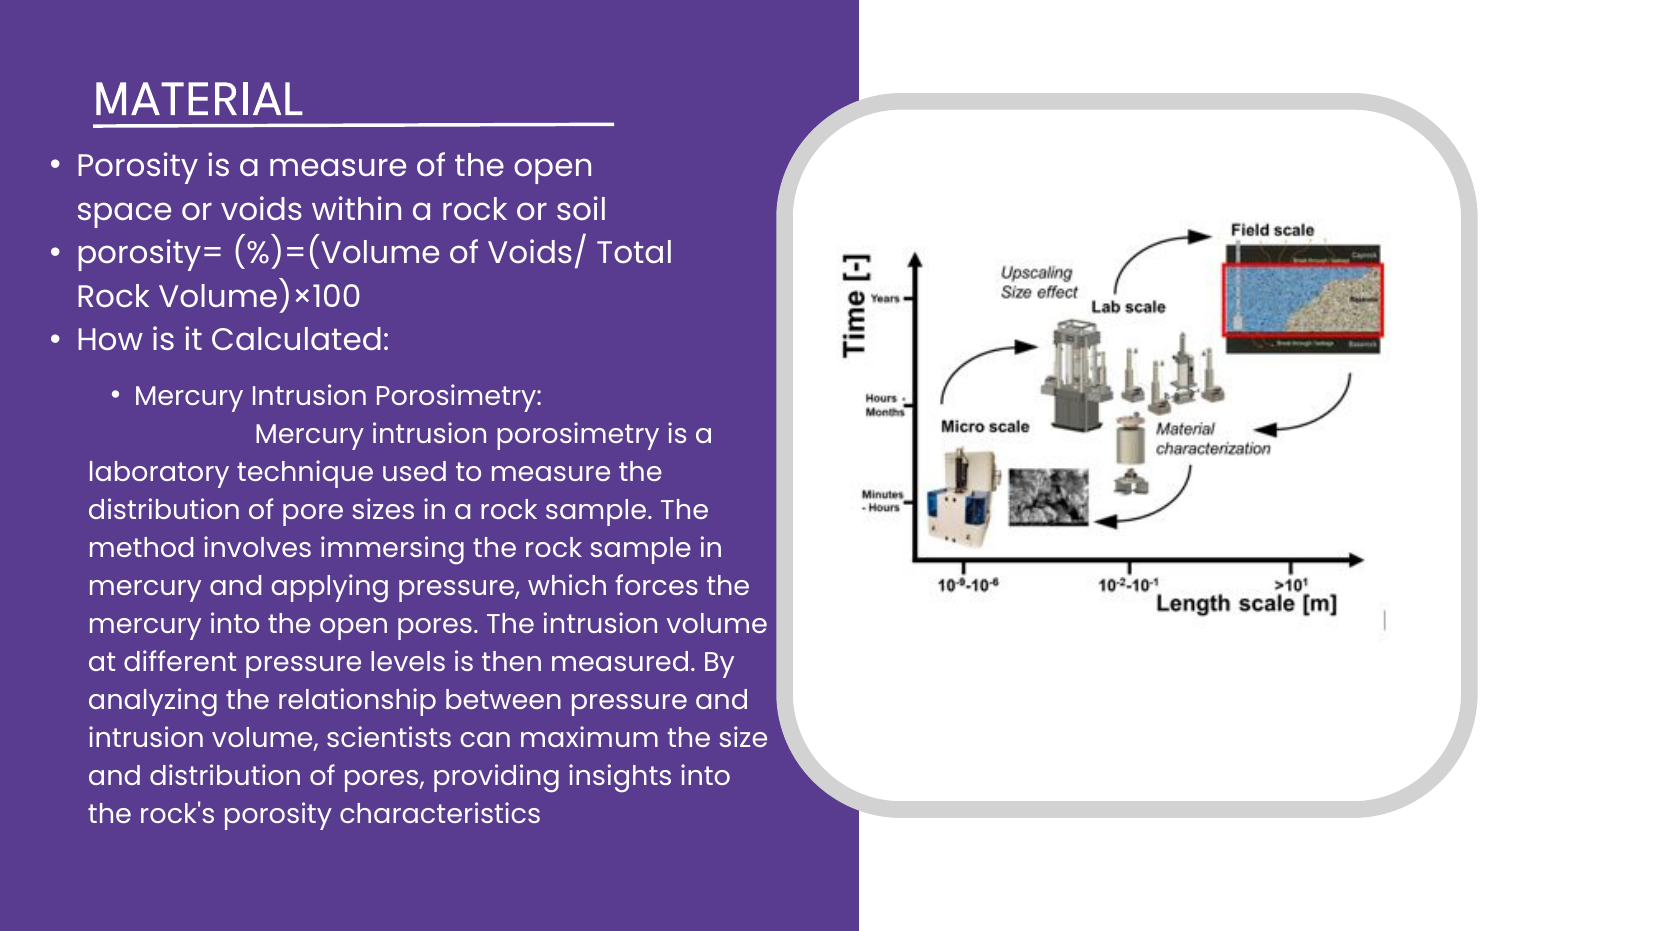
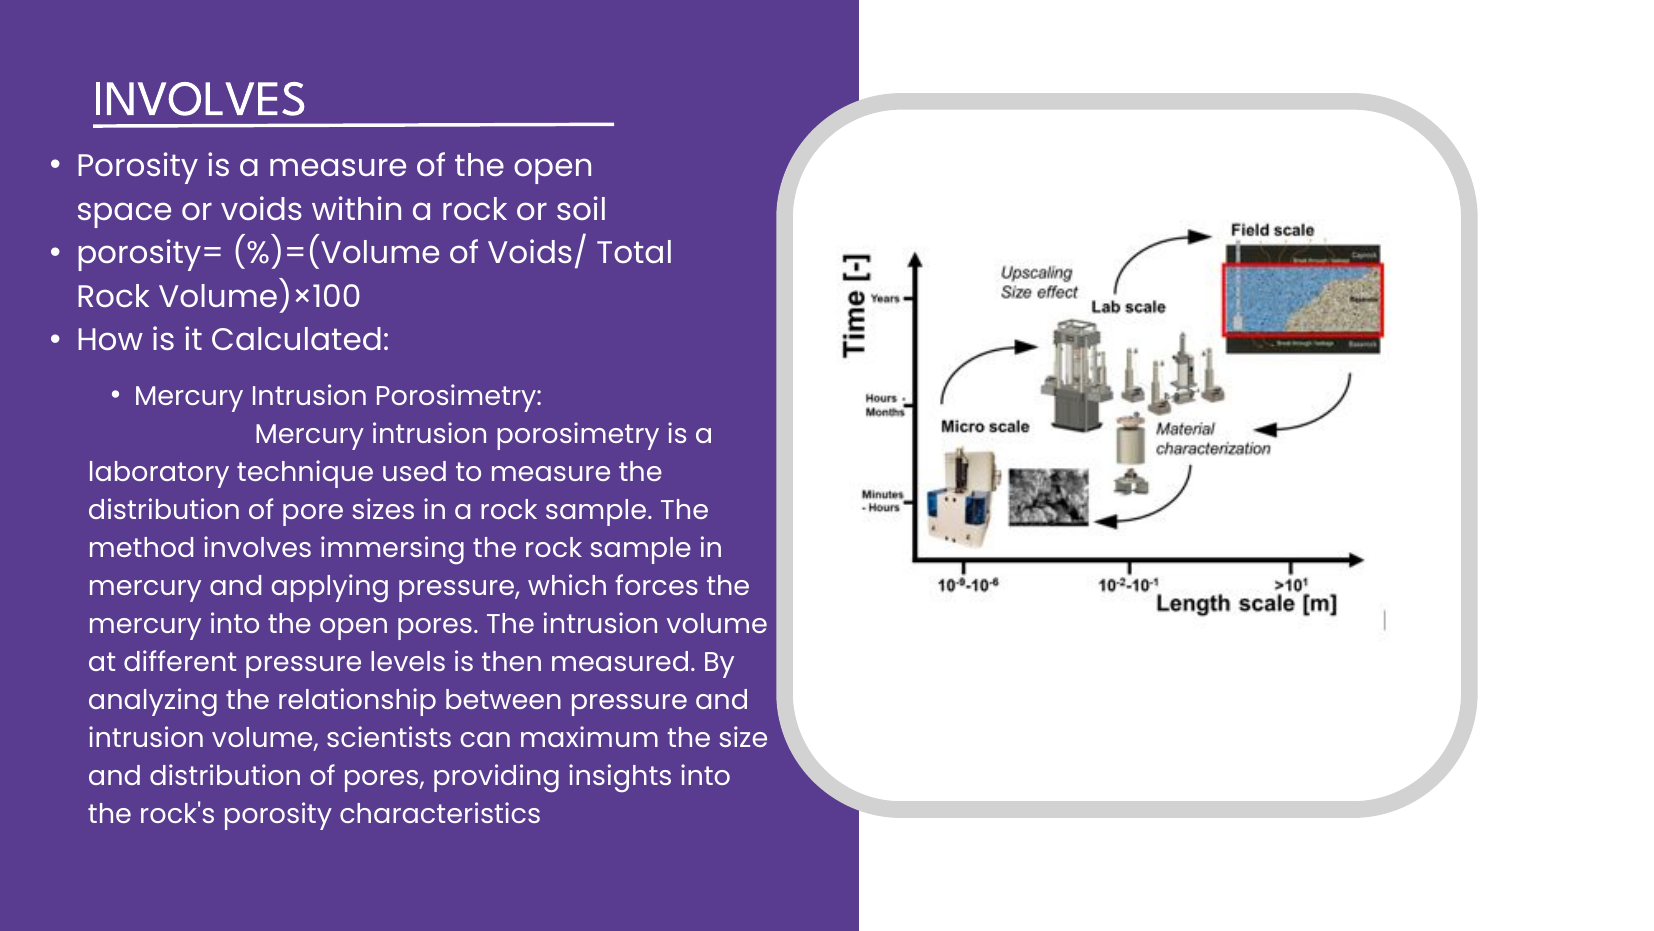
MATERIAL: MATERIAL -> INVOLVES (200, 99)
